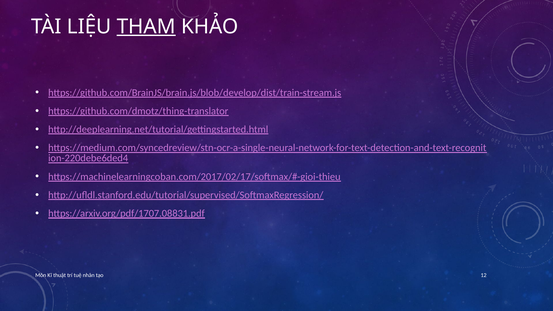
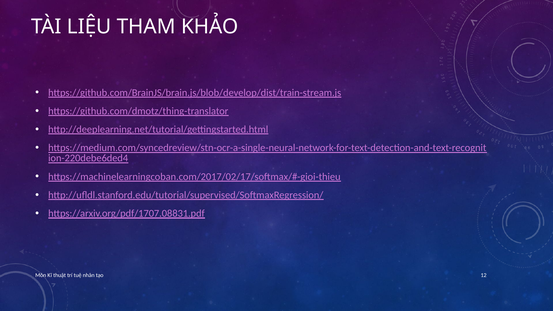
THAM underline: present -> none (146, 26)
